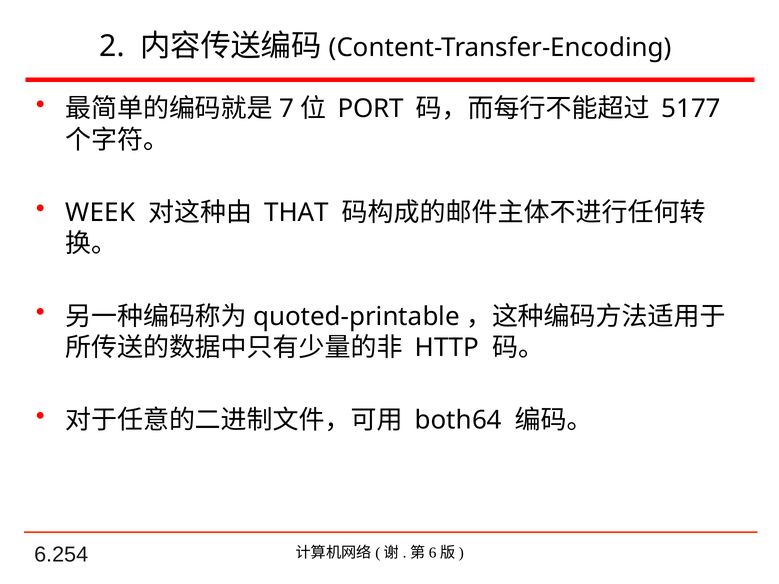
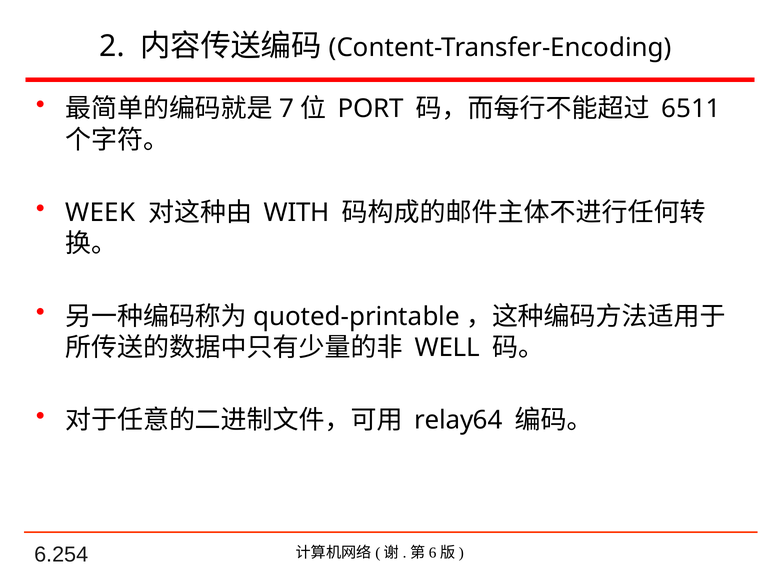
5177: 5177 -> 6511 (691, 109)
THAT: THAT -> WITH (297, 213)
HTTP: HTTP -> WELL (447, 348)
both64: both64 -> relay64 (458, 420)
